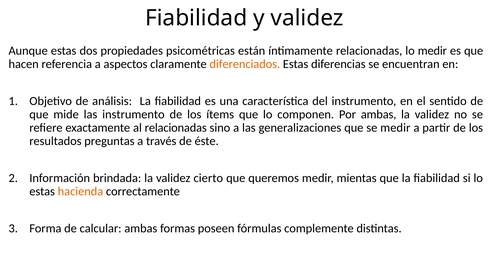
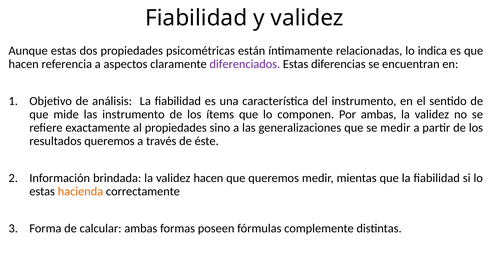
lo medir: medir -> indica (432, 51)
diferenciados colour: orange -> purple (245, 64)
al relacionadas: relacionadas -> propiedades (176, 128)
resultados preguntas: preguntas -> queremos (109, 141)
validez cierto: cierto -> hacen (208, 178)
